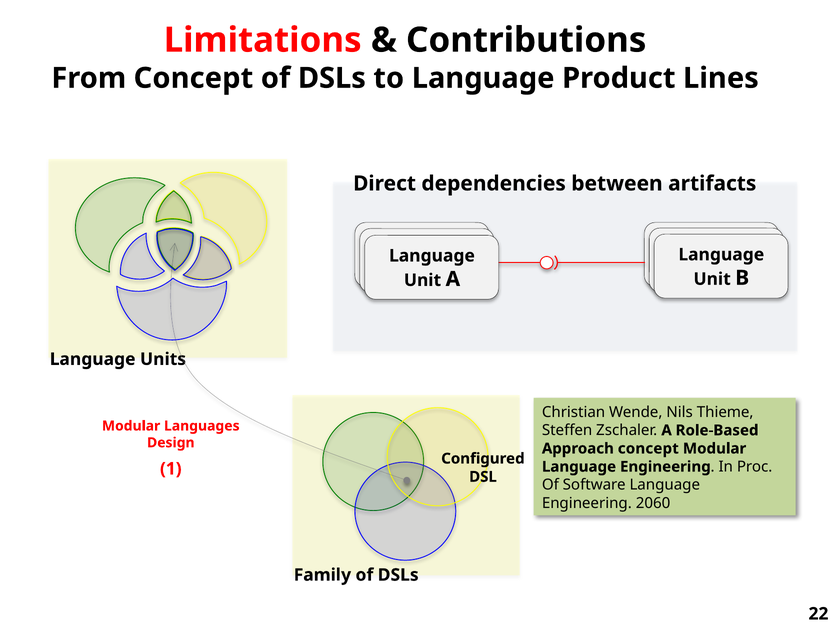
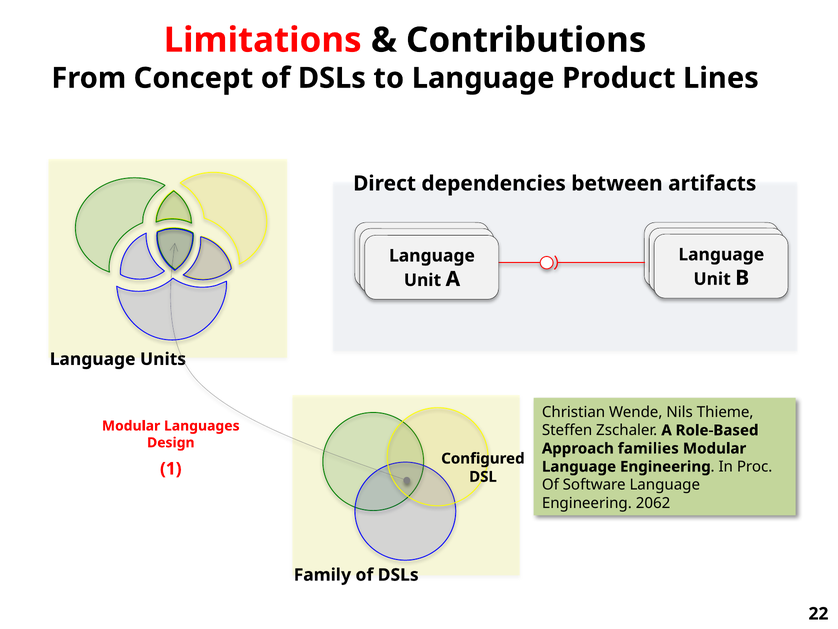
Approach concept: concept -> families (648, 448)
2060: 2060 -> 2062 (653, 503)
